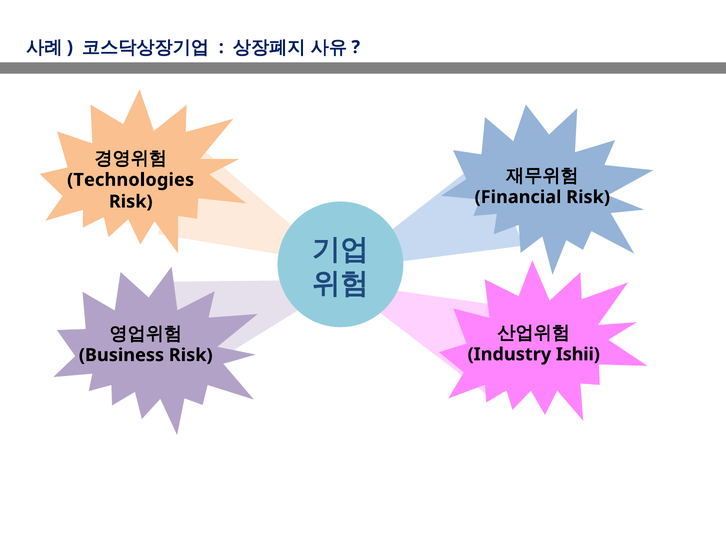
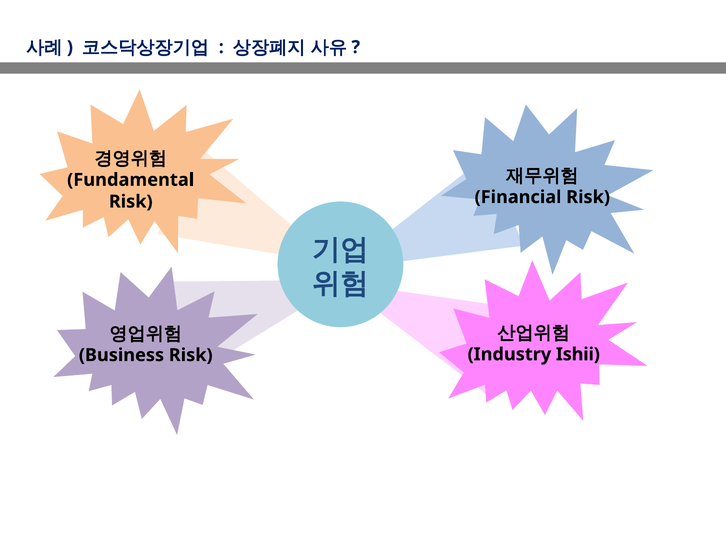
Technologies: Technologies -> Fundamental (131, 180)
